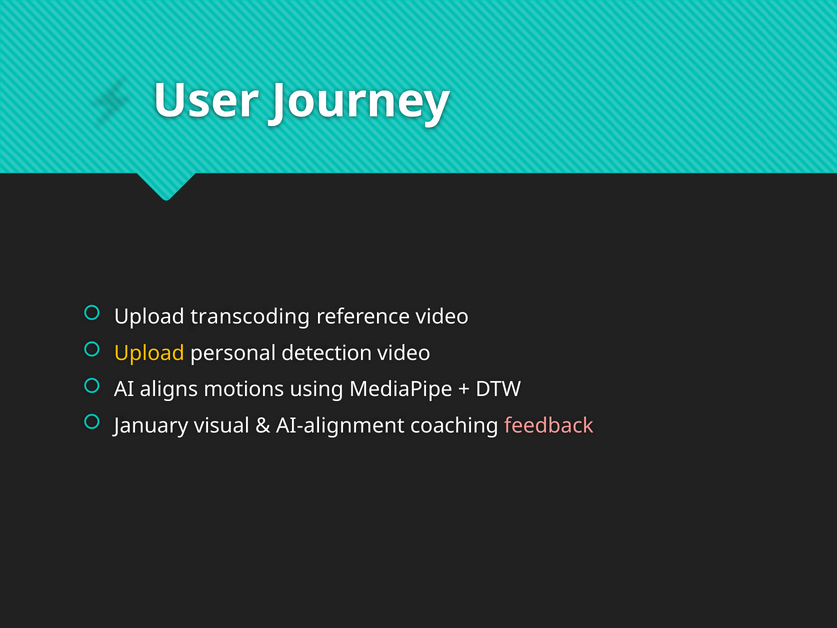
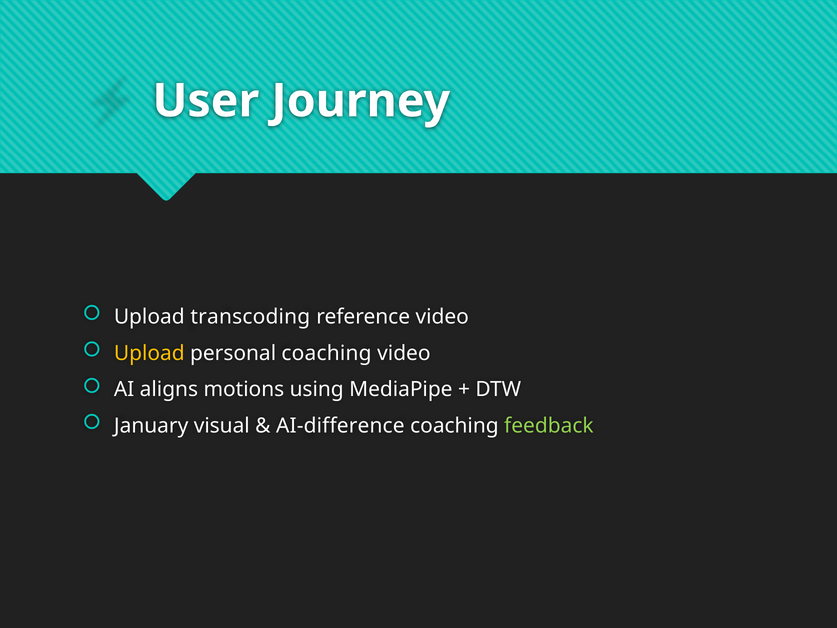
personal detection: detection -> coaching (327, 353)
AI-alignment: AI-alignment -> AI-difference (340, 426)
feedback colour: pink -> light green (549, 426)
